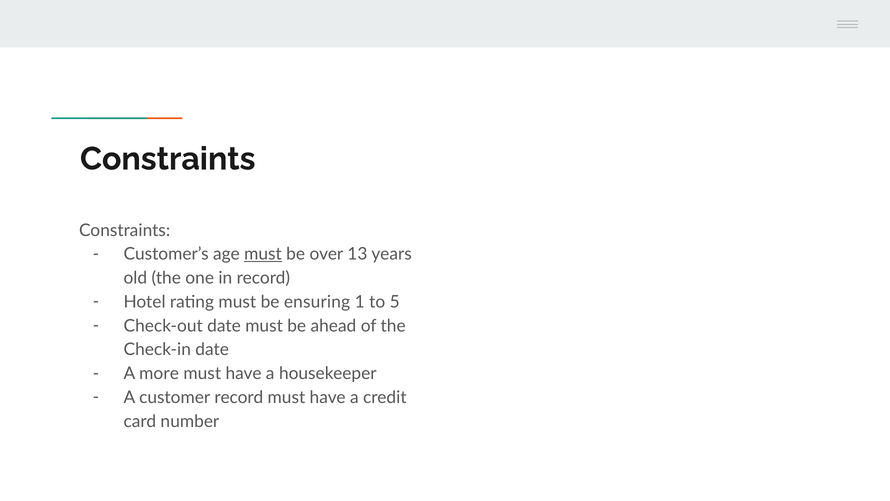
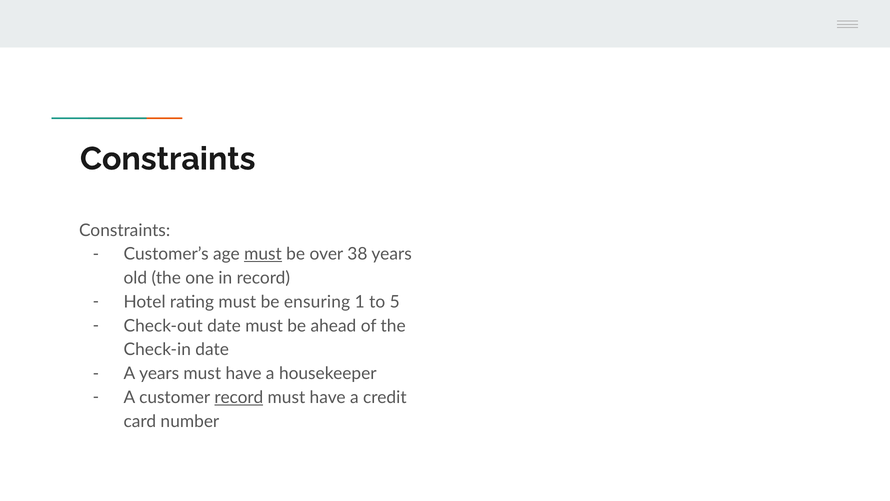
13: 13 -> 38 (357, 254)
A more: more -> years (159, 373)
record underline: none -> present (239, 397)
